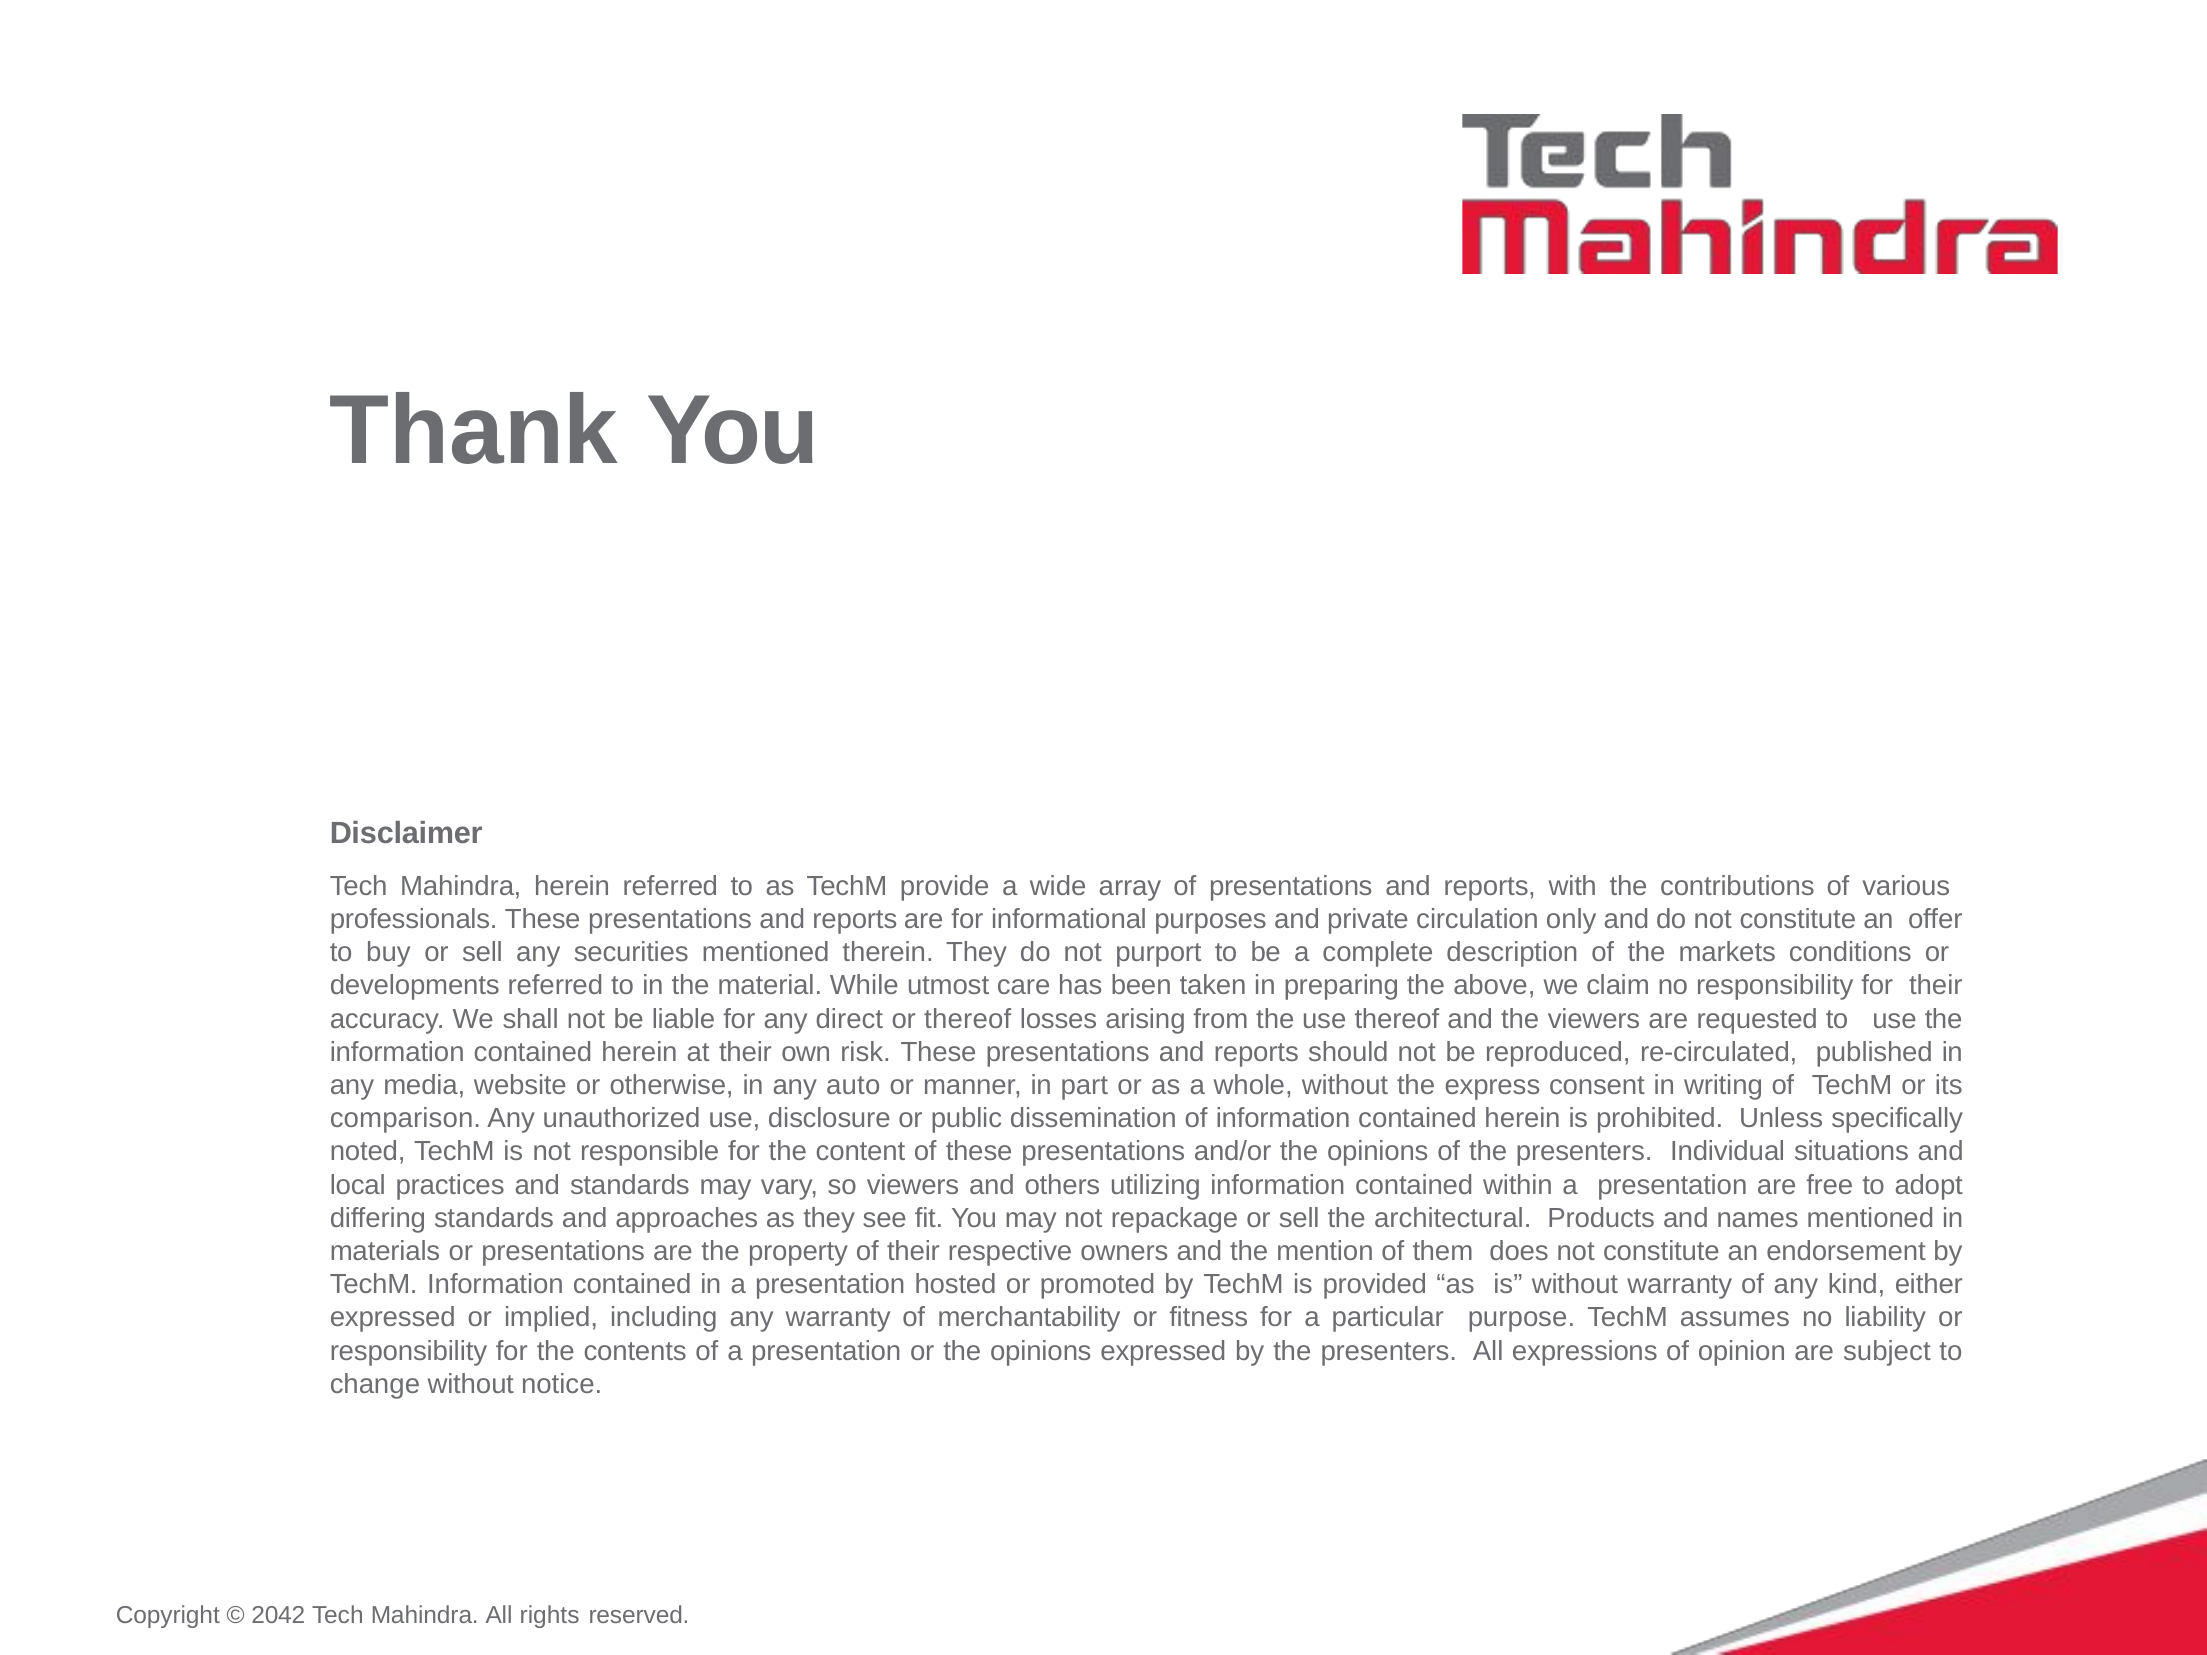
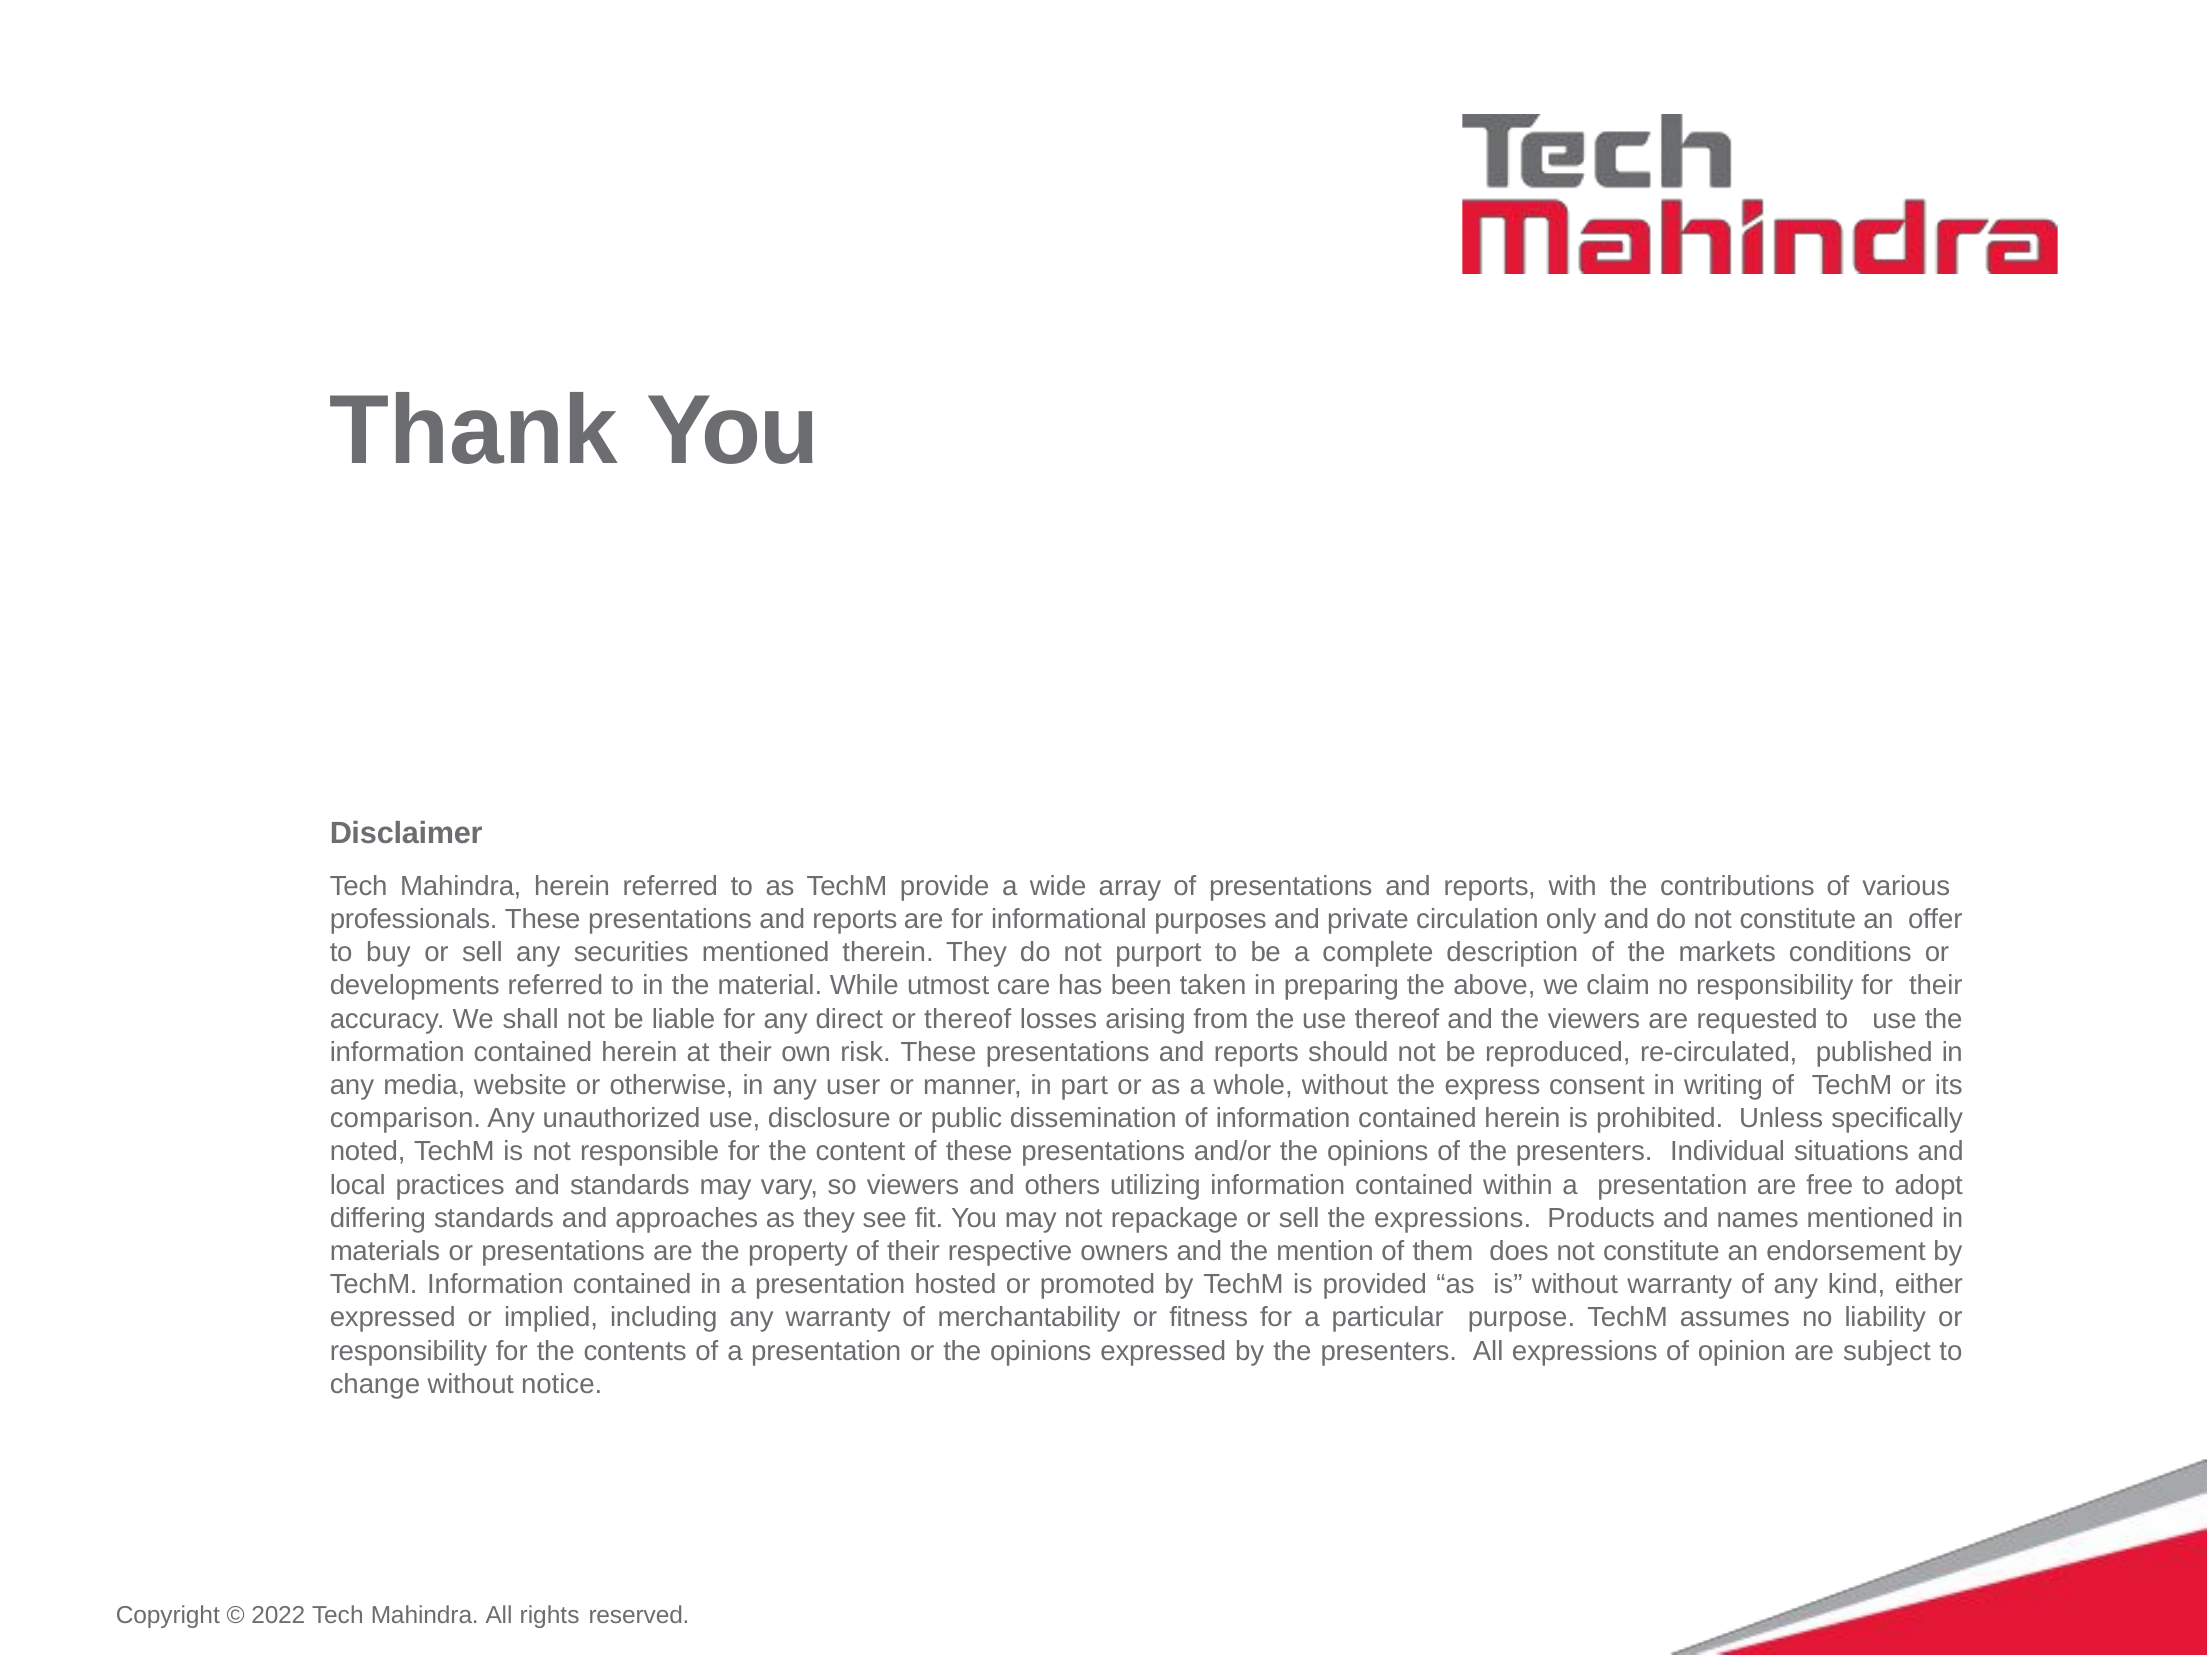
auto: auto -> user (853, 1086)
the architectural: architectural -> expressions (1453, 1218)
2042: 2042 -> 2022 (278, 1616)
